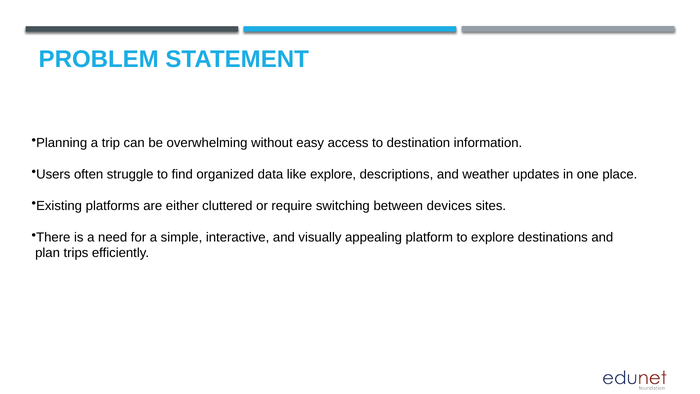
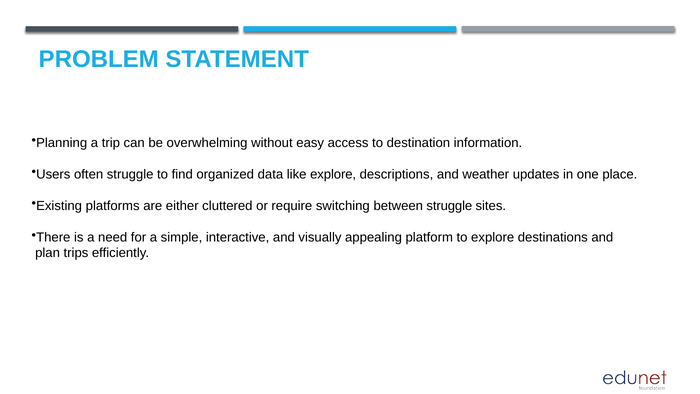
between devices: devices -> struggle (449, 206)
